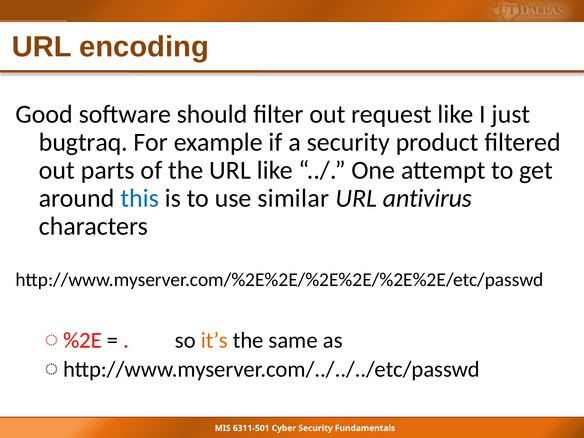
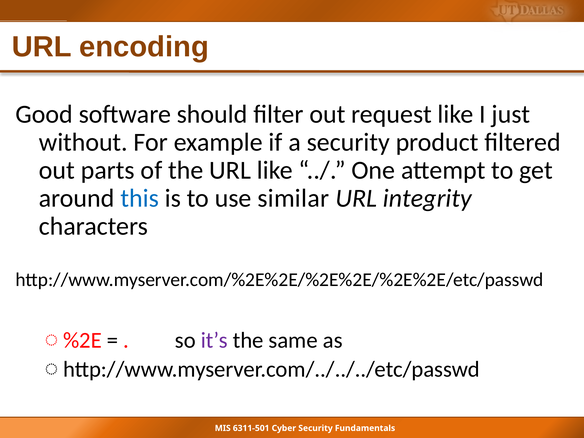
bugtraq: bugtraq -> without (83, 142)
antivirus: antivirus -> integrity (427, 198)
it’s colour: orange -> purple (214, 340)
